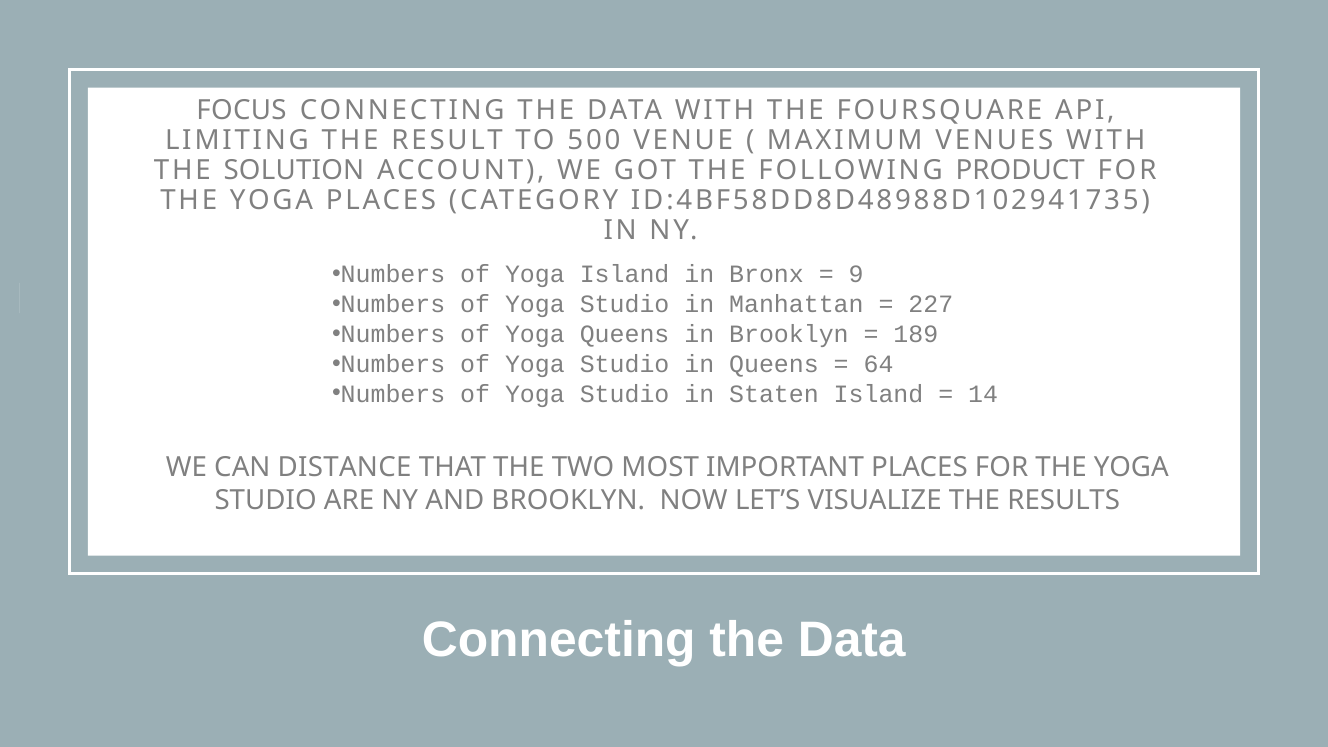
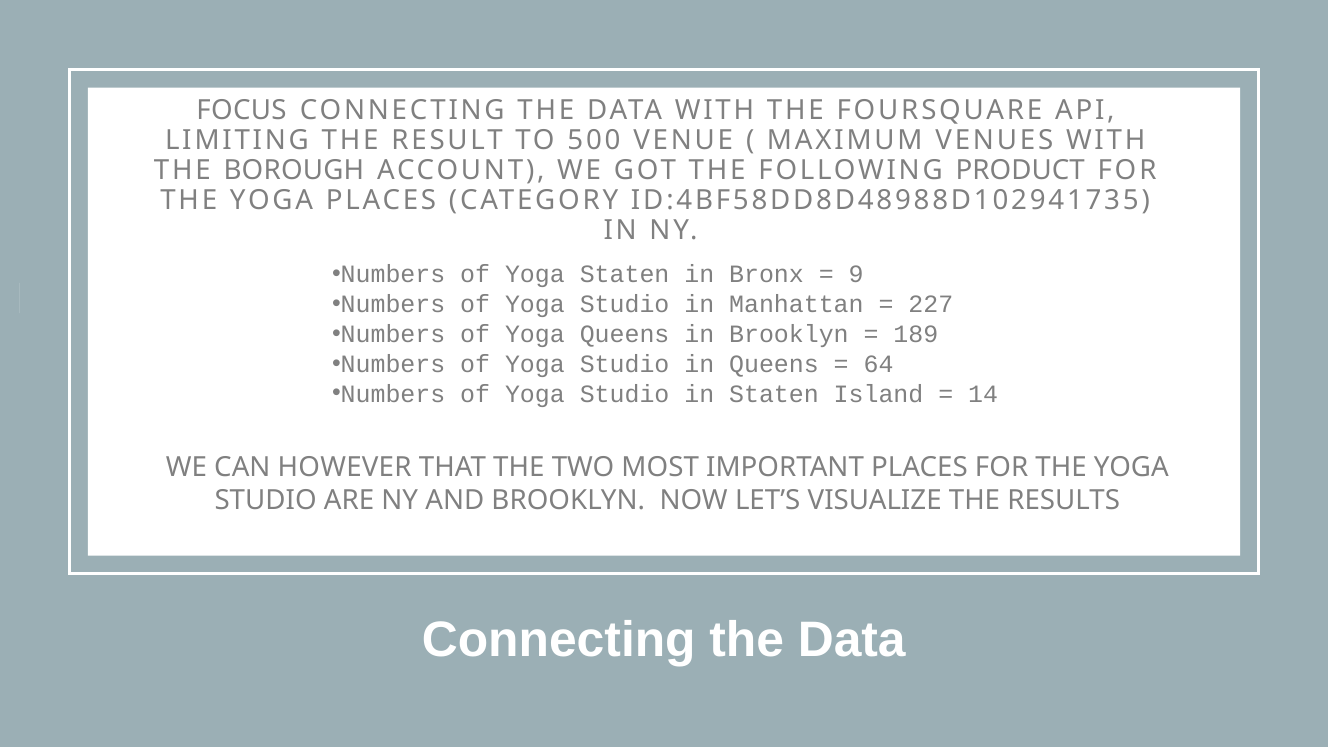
SOLUTION: SOLUTION -> BOROUGH (294, 171)
Yoga Island: Island -> Staten (625, 275)
DISTANCE: DISTANCE -> HOWEVER (345, 467)
